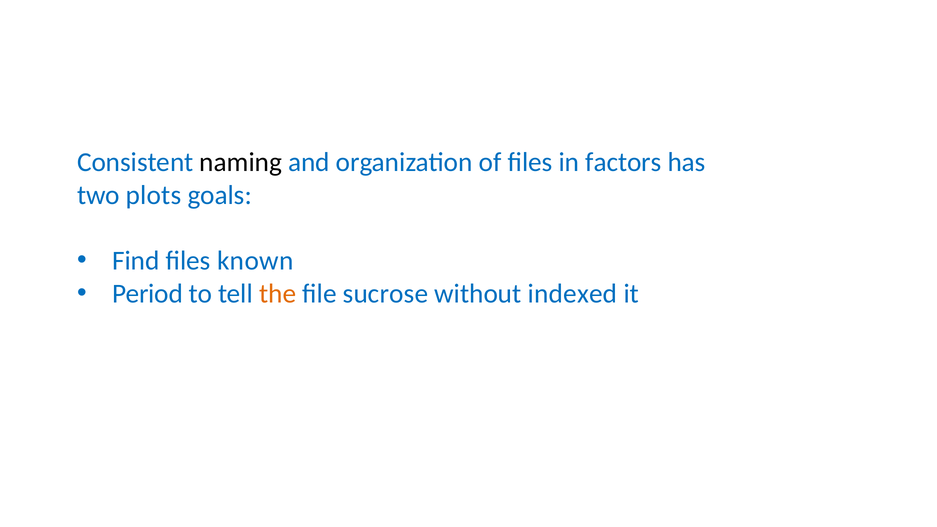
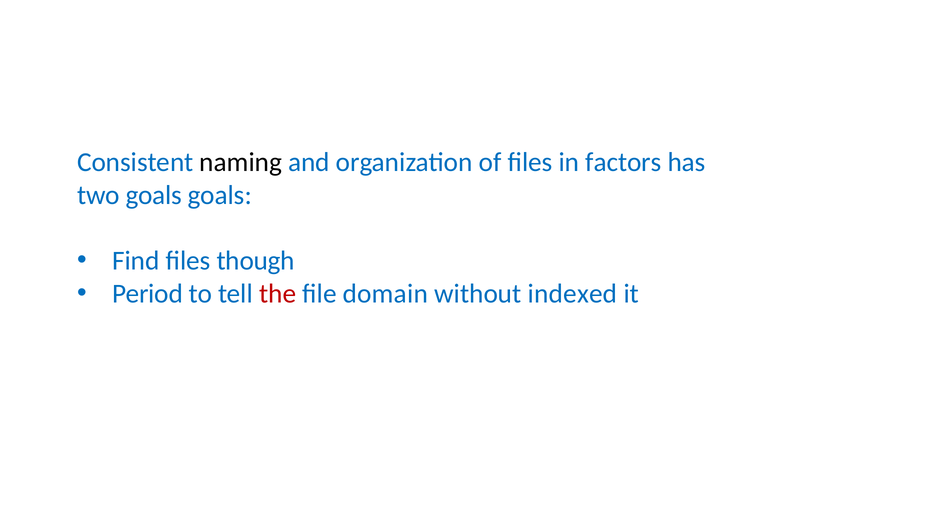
two plots: plots -> goals (154, 195)
known: known -> though (256, 261)
the colour: orange -> red (278, 294)
sucrose: sucrose -> domain (385, 294)
